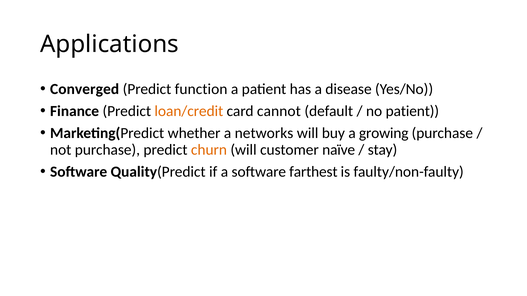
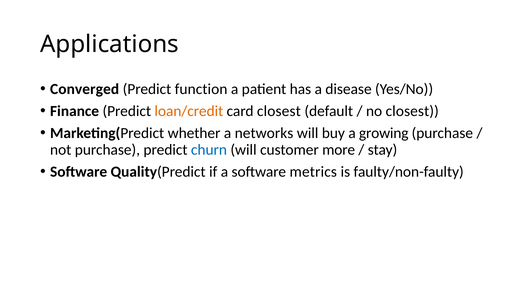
card cannot: cannot -> closest (279, 111)
no patient: patient -> closest (412, 111)
churn colour: orange -> blue (209, 150)
naïve: naïve -> more (339, 150)
farthest: farthest -> metrics (313, 172)
